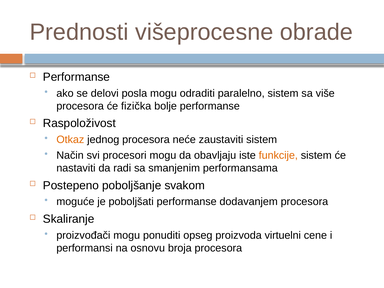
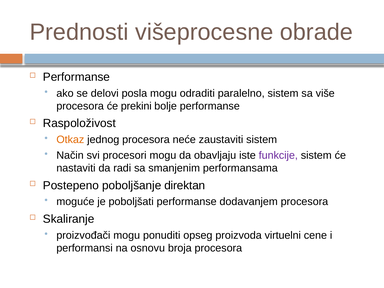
fizička: fizička -> prekini (136, 106)
funkcije colour: orange -> purple (278, 155)
svakom: svakom -> direktan (185, 185)
